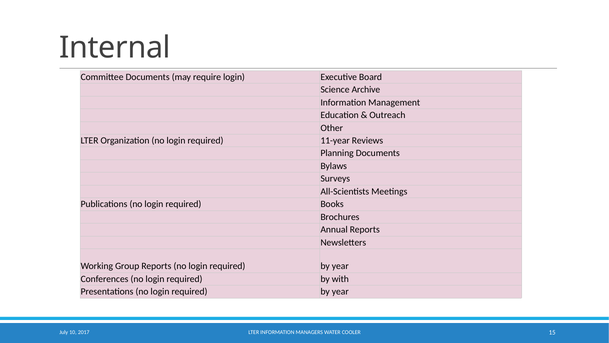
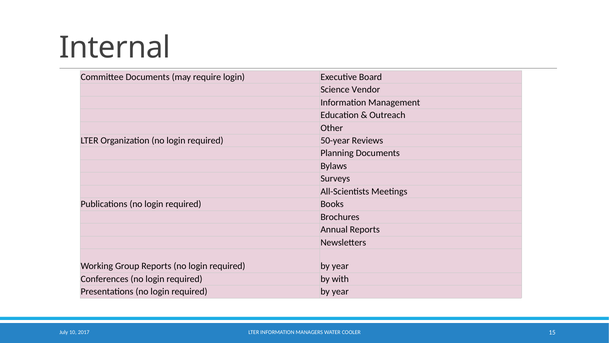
Archive: Archive -> Vendor (366, 90)
11-year: 11-year -> 50-year (335, 140)
